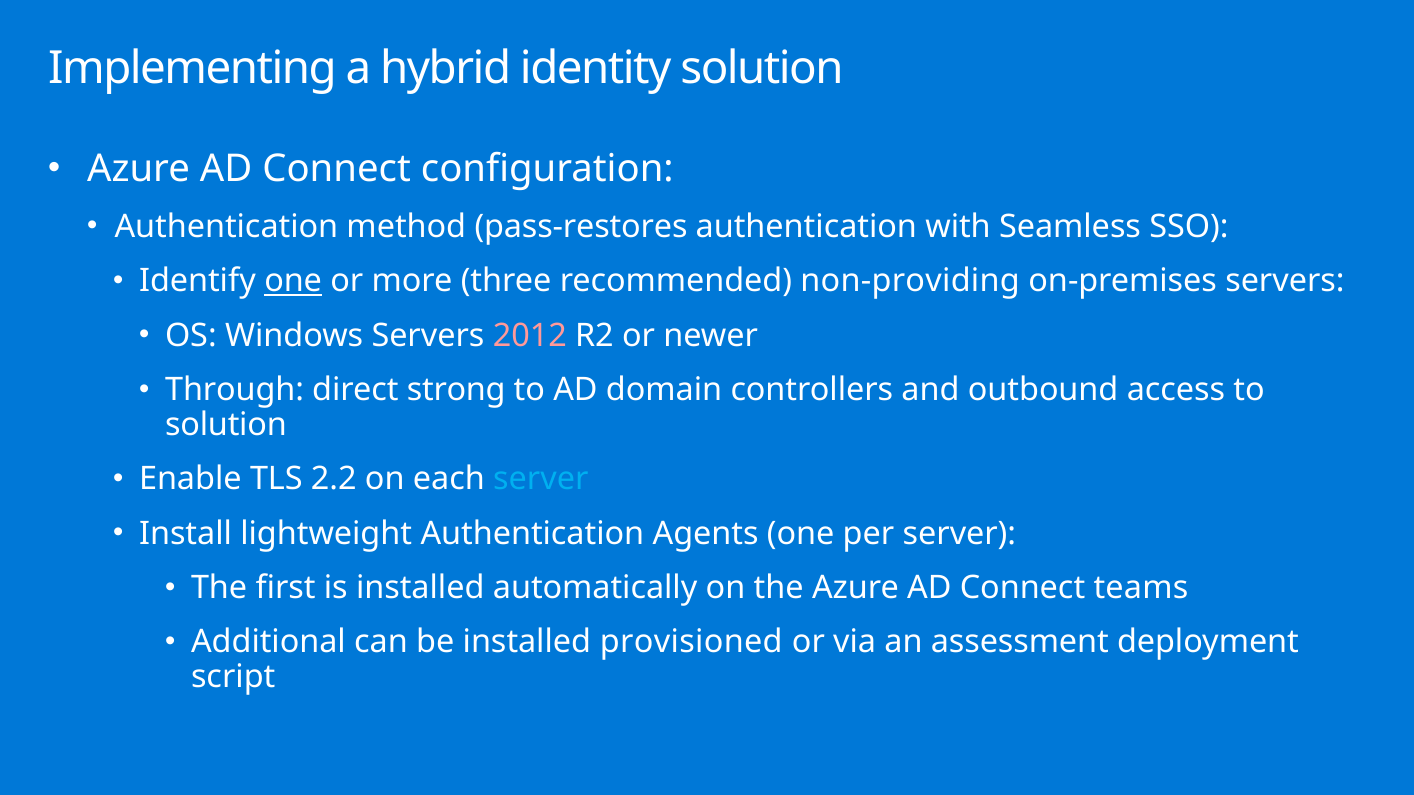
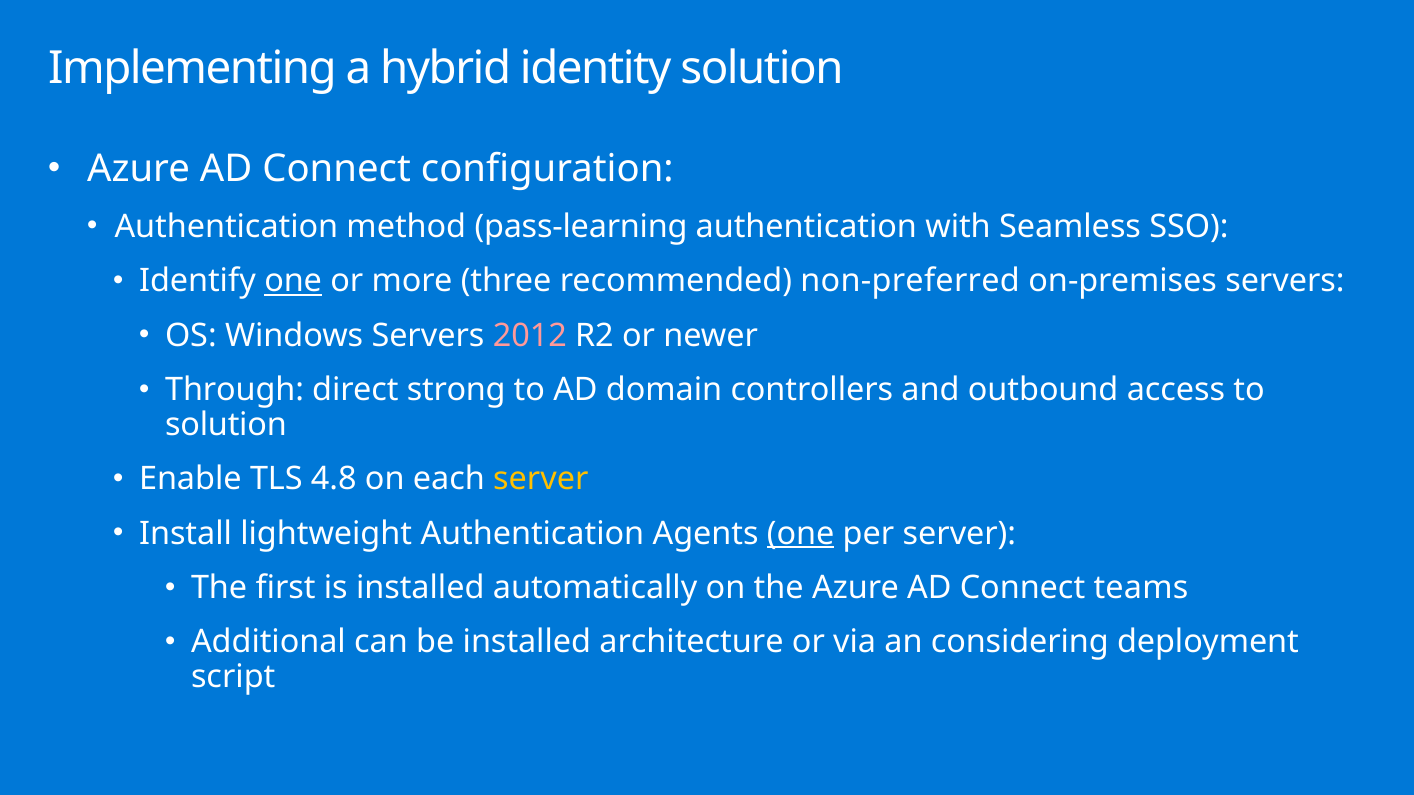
pass-restores: pass-restores -> pass-learning (581, 227)
non-providing: non-providing -> non-preferred (910, 281)
2.2: 2.2 -> 4.8 (334, 479)
server colour: light blue -> yellow (541, 479)
one underline: none -> present (801, 534)
provisioned: provisioned -> architecture (691, 642)
assessment: assessment -> considering (1020, 642)
